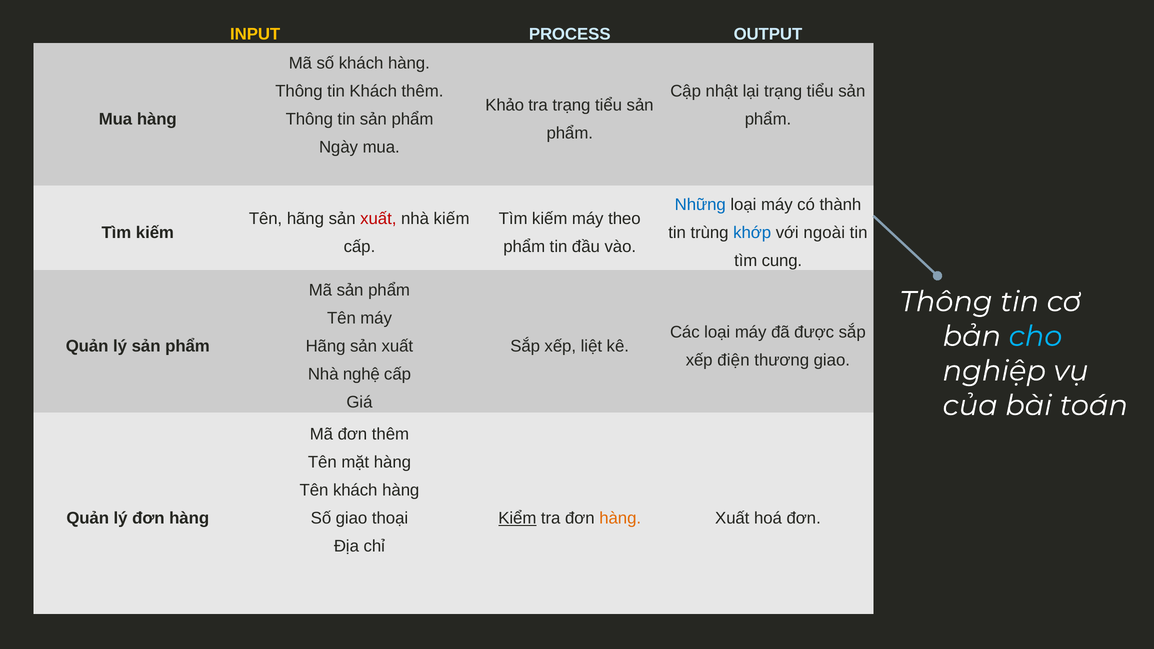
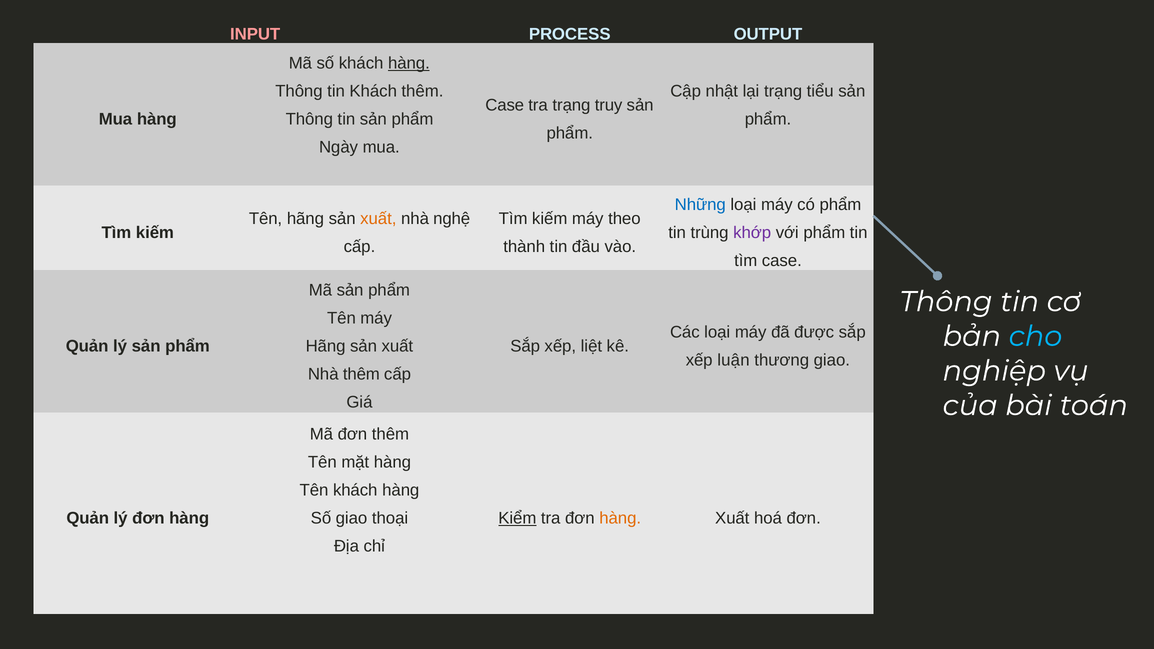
INPUT colour: yellow -> pink (255, 34)
hàng underline: none -> present (409, 63)
Khảo: Khảo -> Case (505, 105)
tra trạng tiểu: tiểu -> truy (609, 105)
có thành: thành -> phẩm (840, 205)
xuất colour: red -> orange (378, 219)
nhà kiếm: kiếm -> nghệ (452, 219)
khớp colour: blue -> purple (752, 233)
với ngoài: ngoài -> phẩm (824, 233)
phẩm: phẩm -> thành (524, 247)
tìm cung: cung -> case (782, 261)
điện: điện -> luận (733, 360)
Nhà nghệ: nghệ -> thêm (361, 374)
